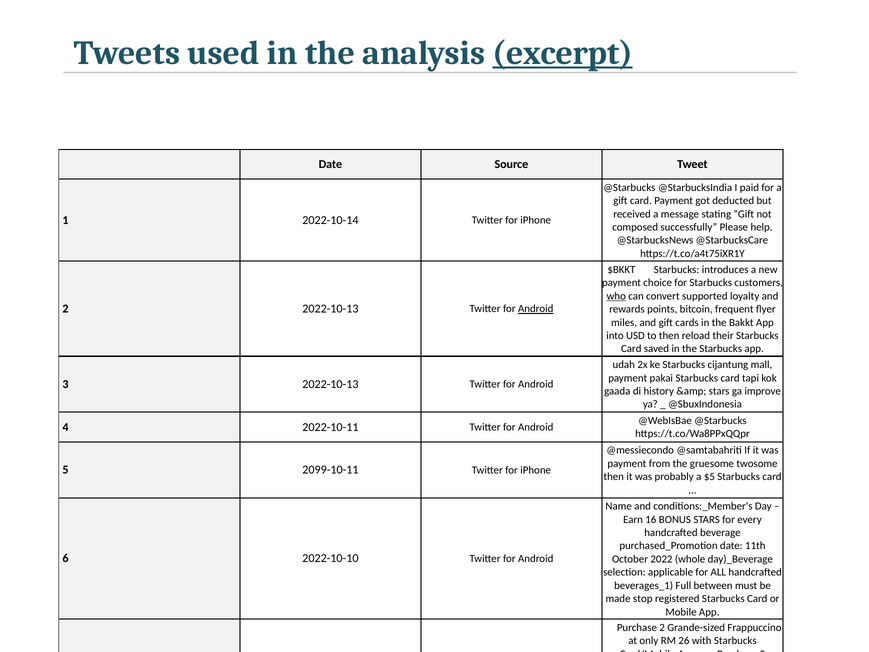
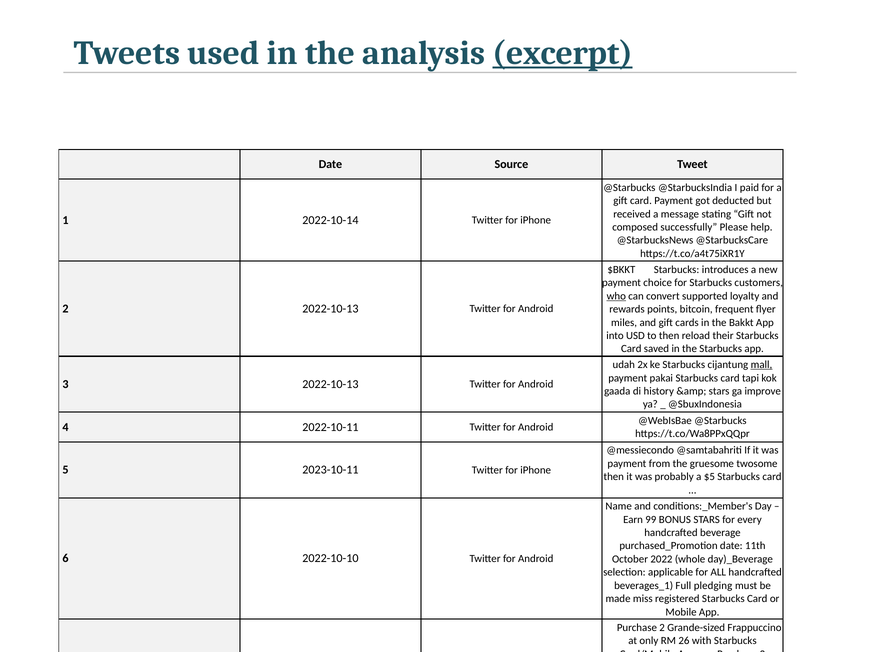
Android underline: present -> none (536, 309)
mall underline: none -> present (761, 365)
2099-10-11: 2099-10-11 -> 2023-10-11 (330, 470)
16: 16 -> 99 (651, 519)
between: between -> pledging (713, 585)
stop: stop -> miss (643, 598)
